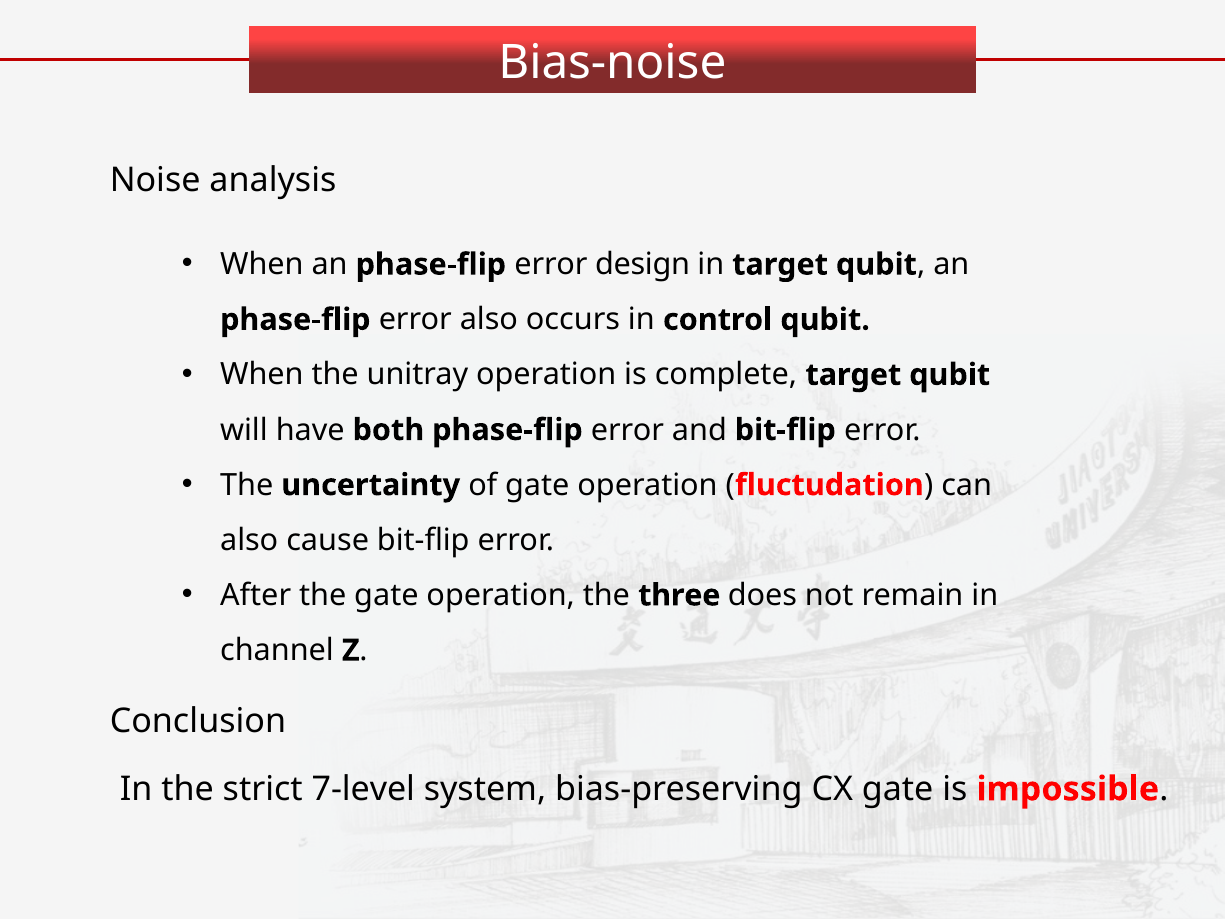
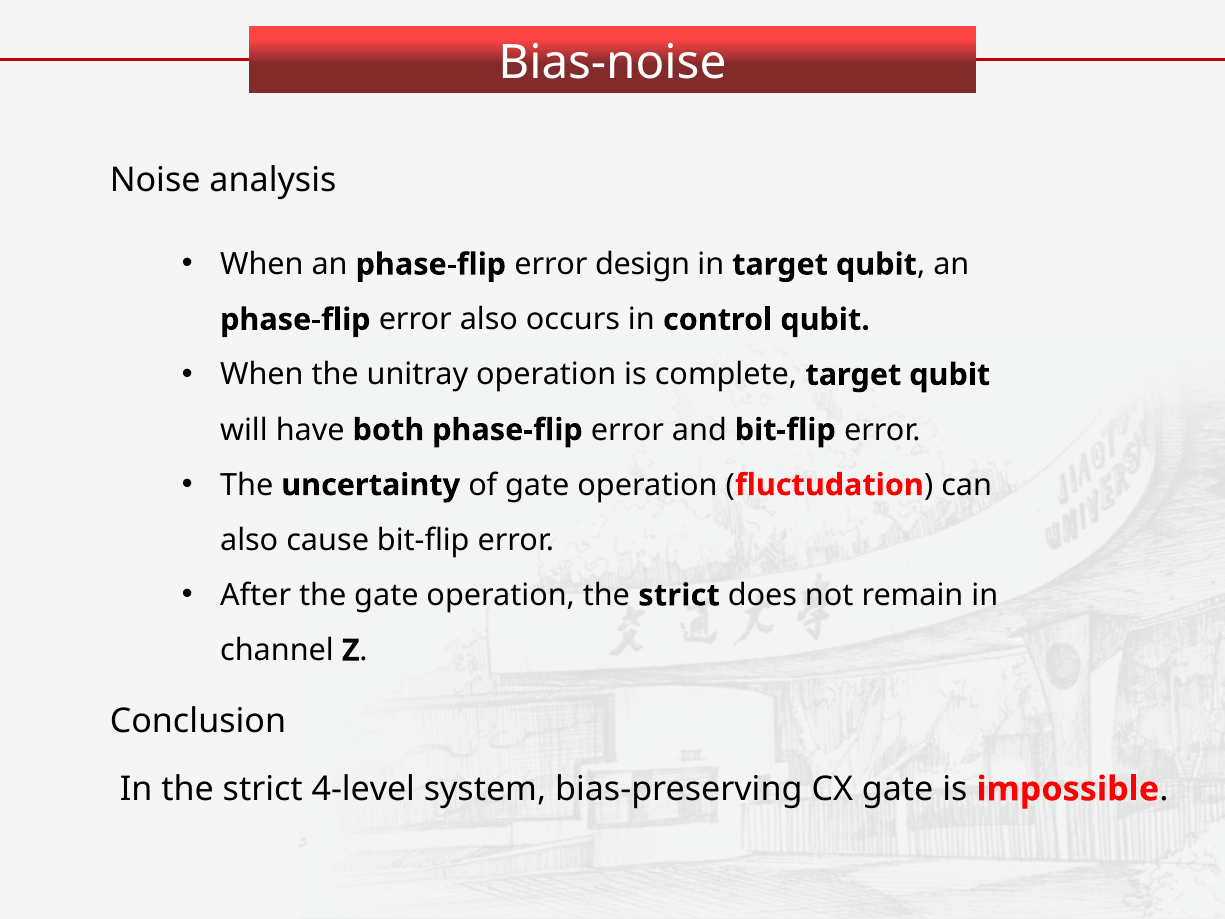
operation the three: three -> strict (679, 595)
7-level: 7-level -> 4-level (363, 789)
